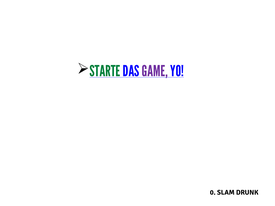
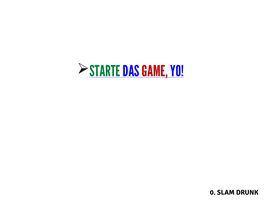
GAME colour: purple -> red (155, 71)
